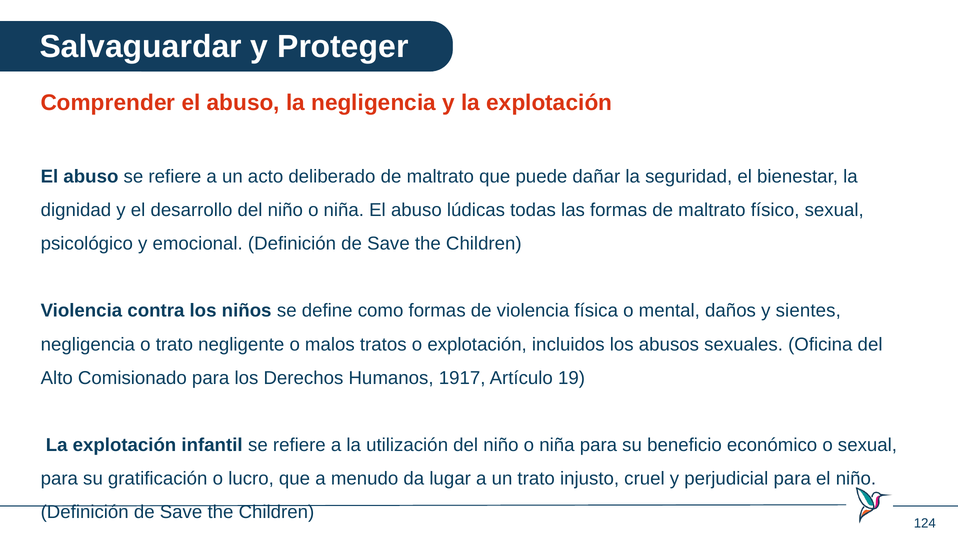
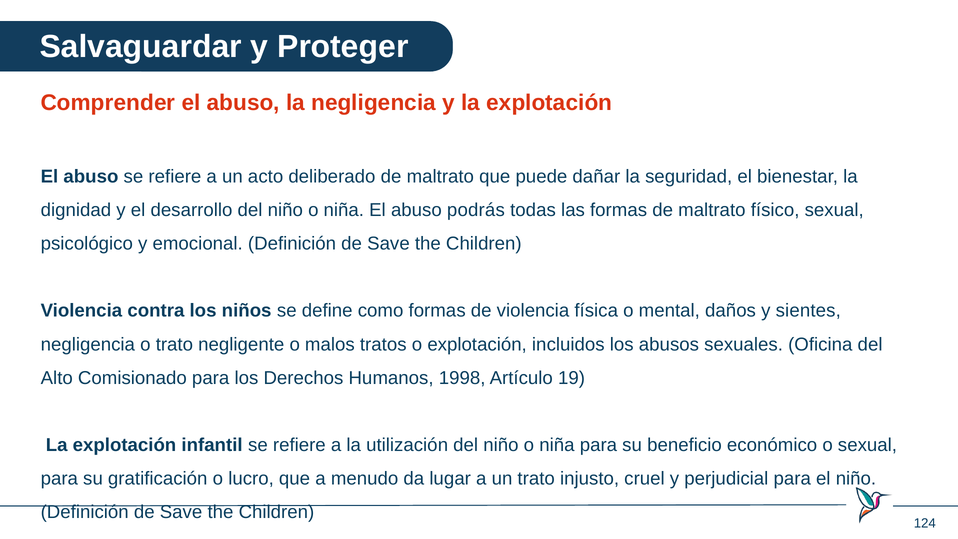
lúdicas: lúdicas -> podrás (476, 210)
1917: 1917 -> 1998 (462, 378)
